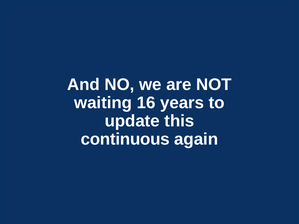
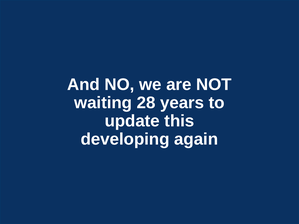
16: 16 -> 28 (146, 103)
continuous: continuous -> developing (125, 139)
